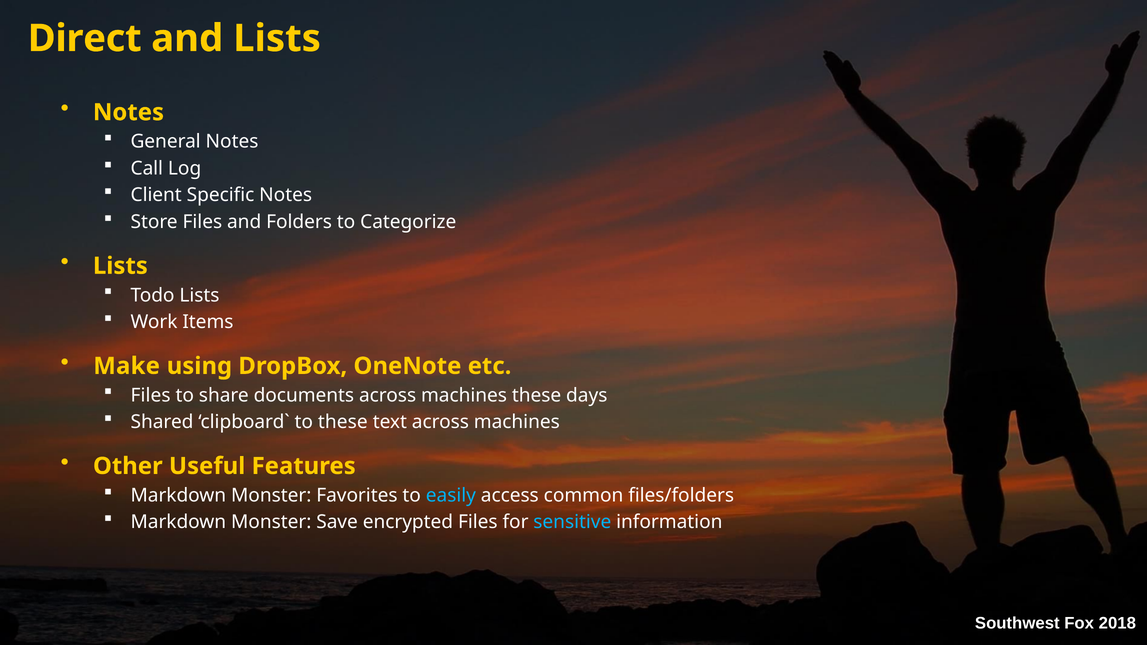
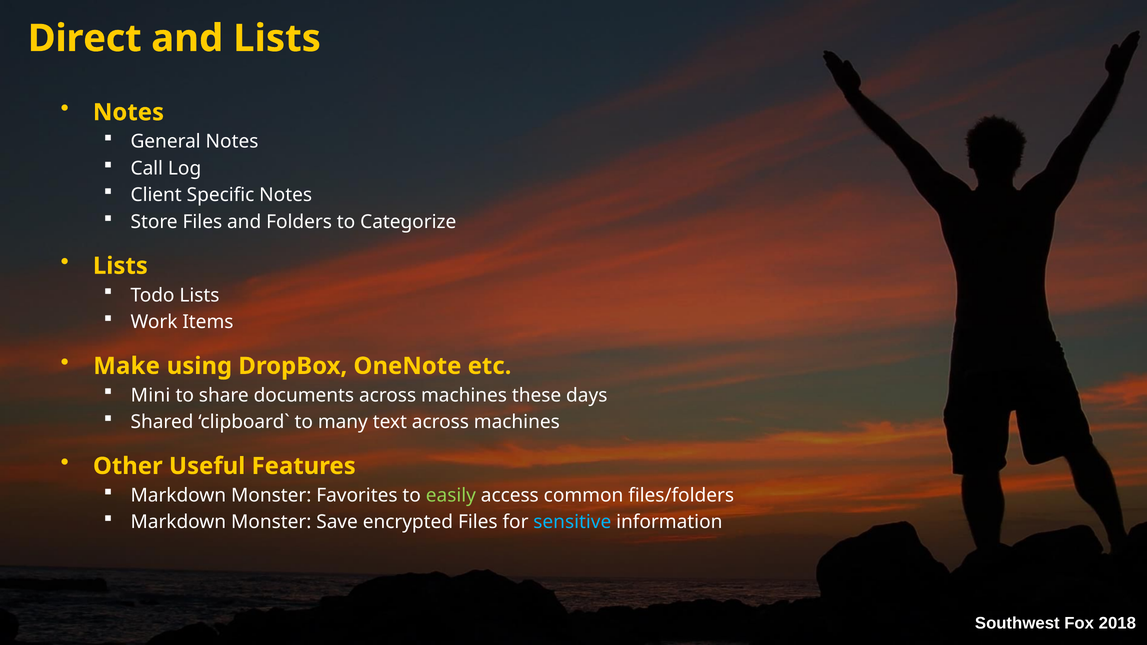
Files: Files -> Mini (151, 395)
to these: these -> many (343, 422)
easily colour: light blue -> light green (451, 496)
